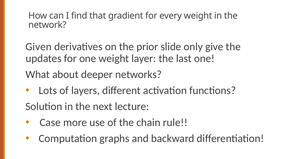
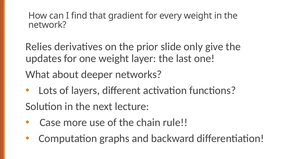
Given: Given -> Relies (39, 47)
